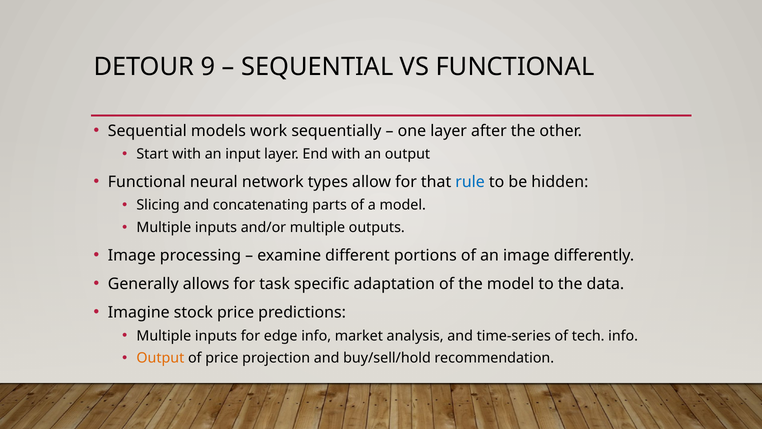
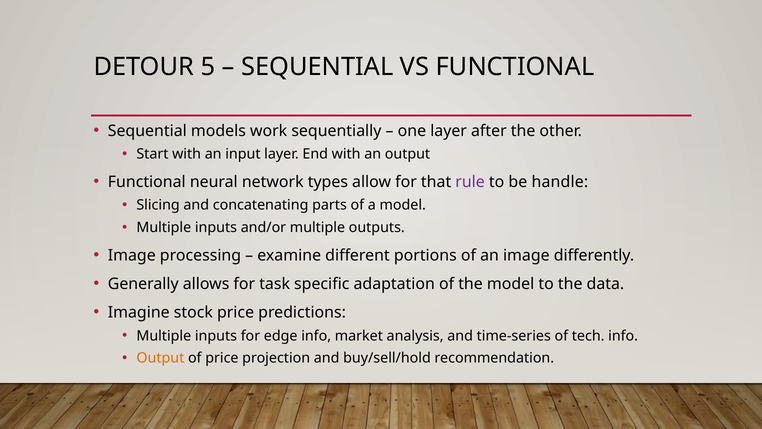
9: 9 -> 5 (208, 67)
rule colour: blue -> purple (470, 182)
hidden: hidden -> handle (560, 182)
